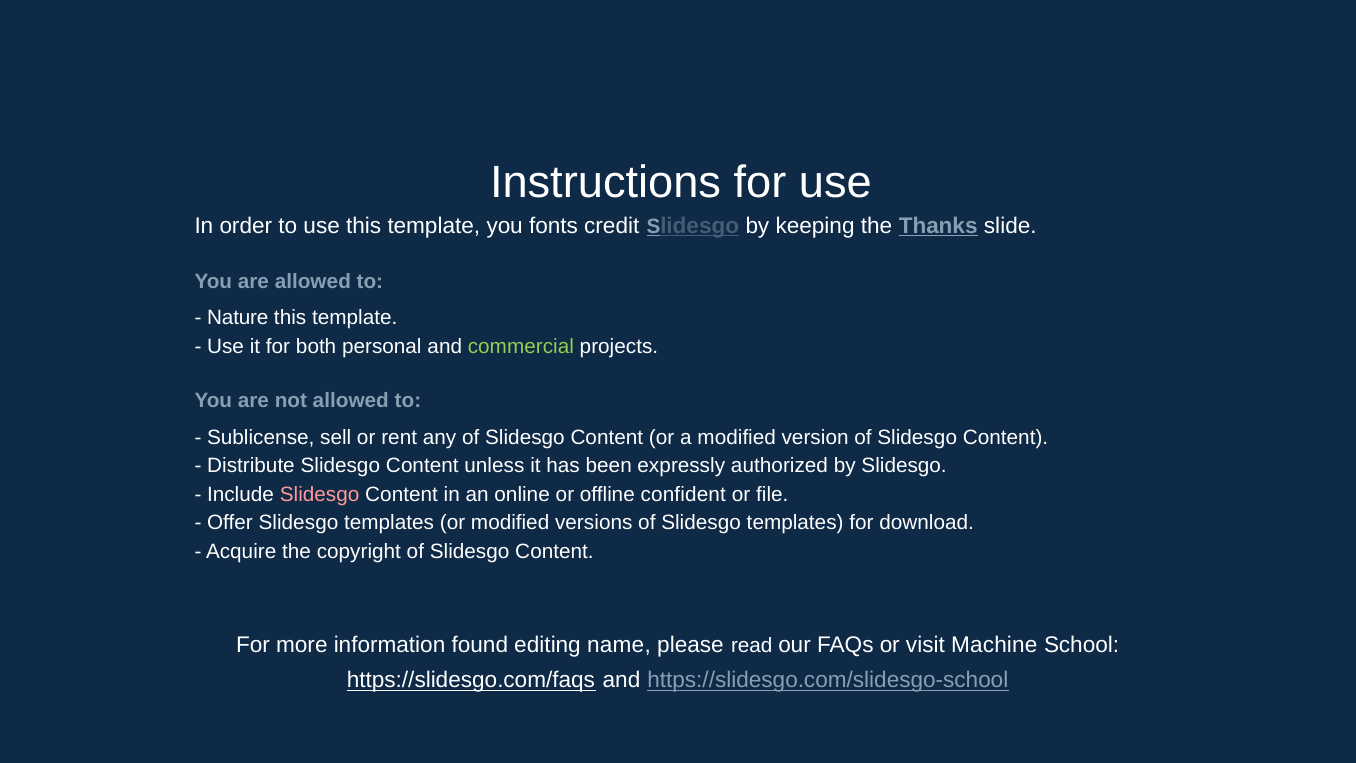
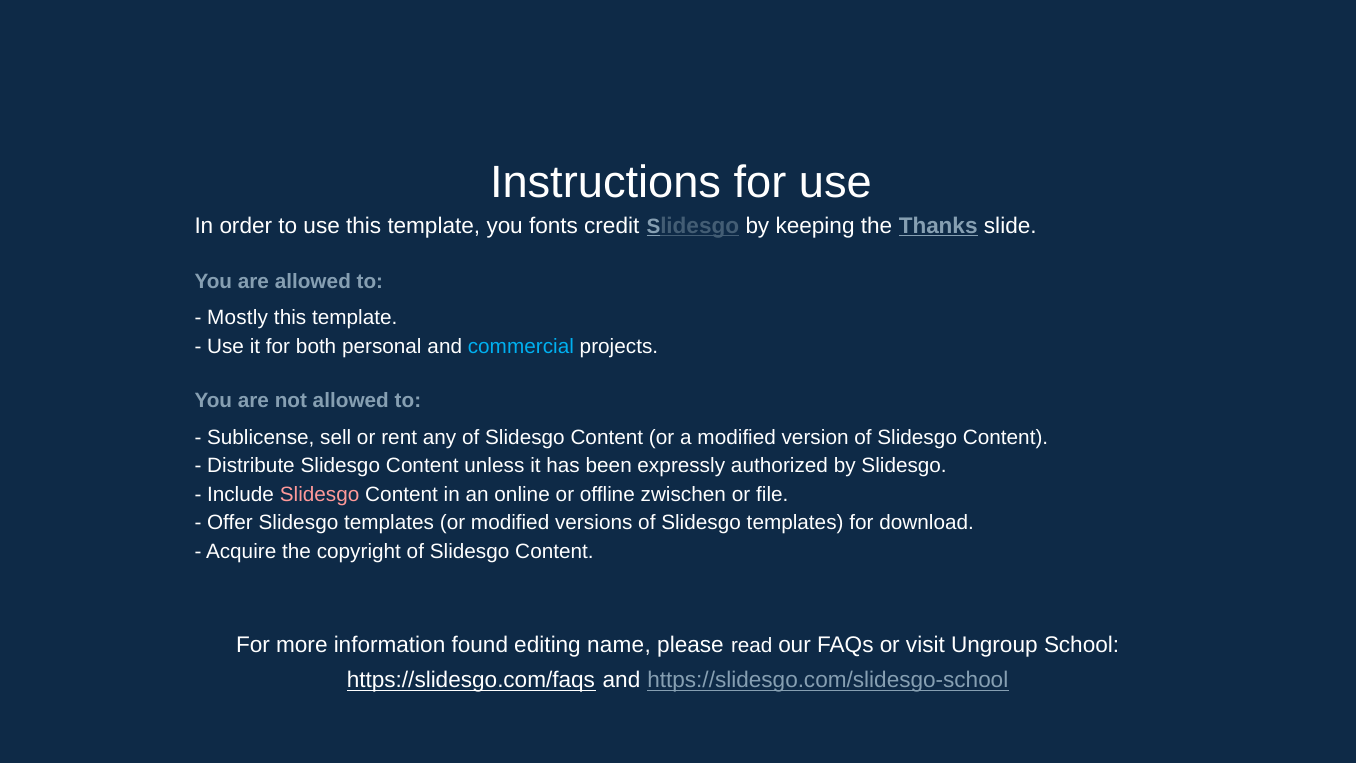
Nature: Nature -> Mostly (238, 318)
commercial colour: light green -> light blue (521, 346)
confident: confident -> zwischen (683, 494)
Machine: Machine -> Ungroup (994, 644)
